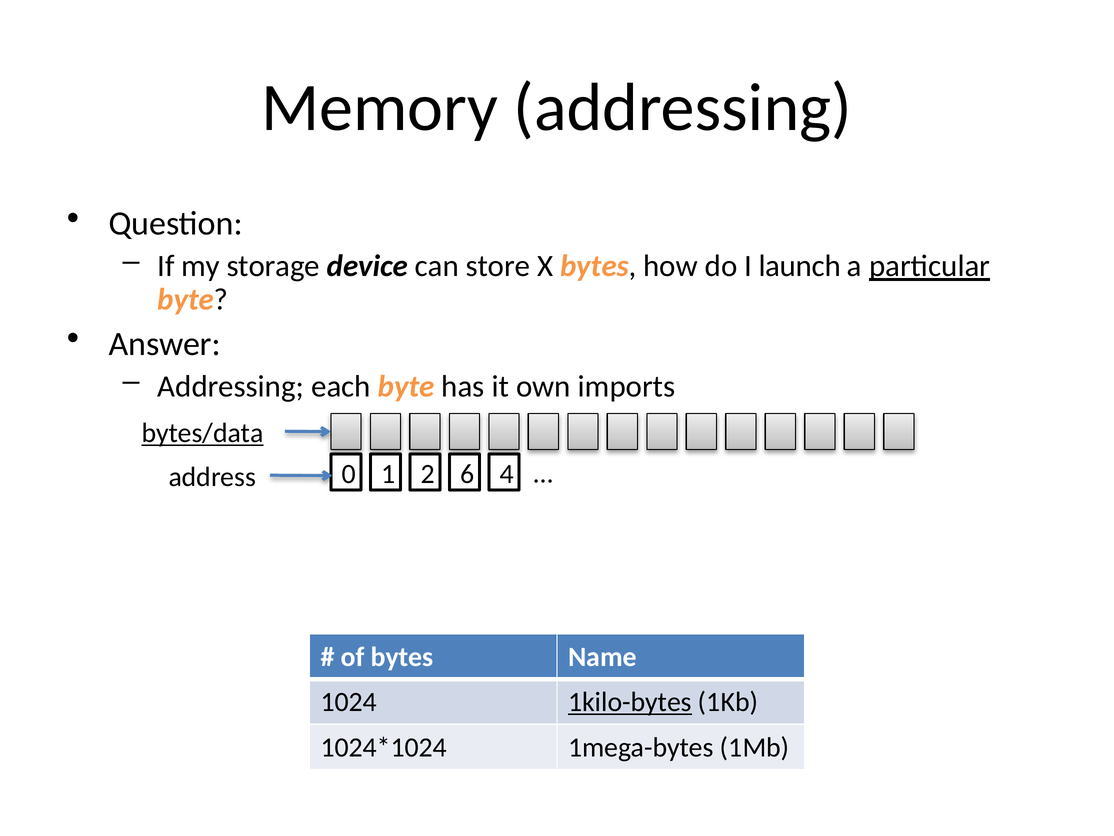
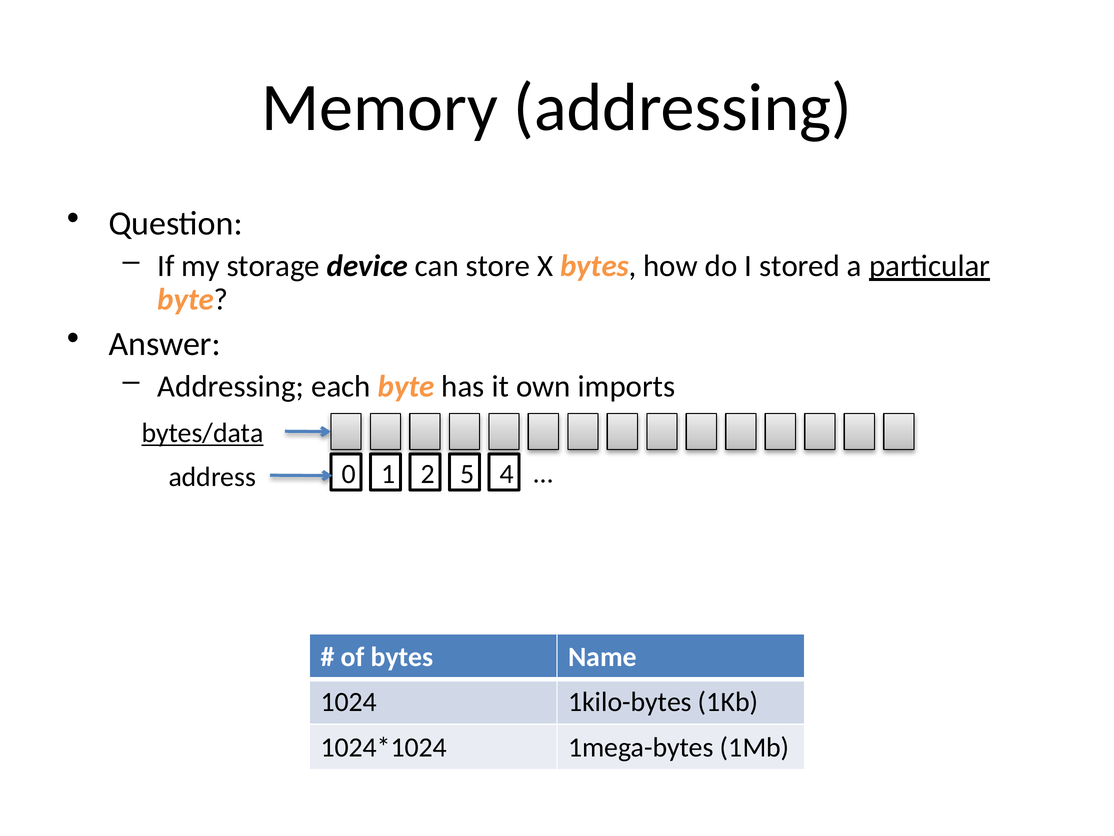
launch: launch -> stored (800, 266)
6: 6 -> 5 (467, 474)
1kilo-bytes underline: present -> none (630, 702)
